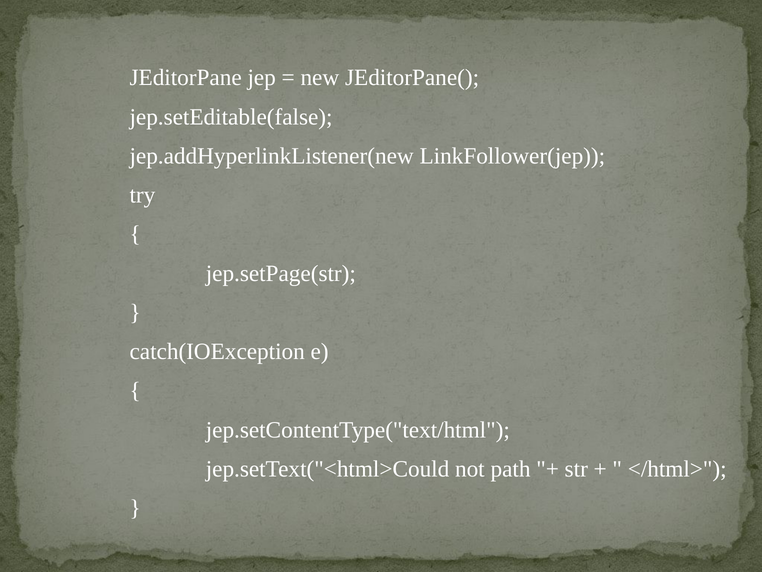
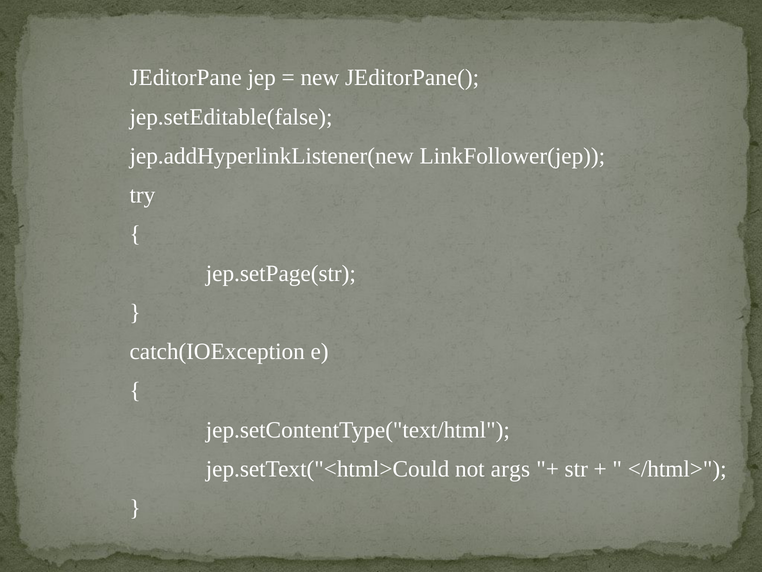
path: path -> args (510, 469)
